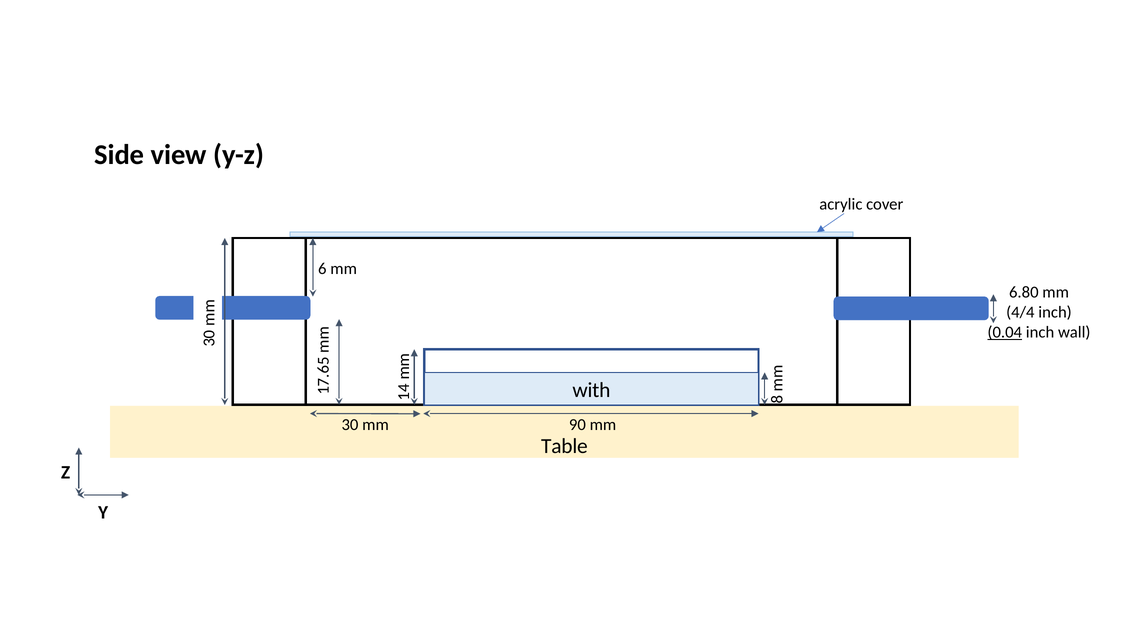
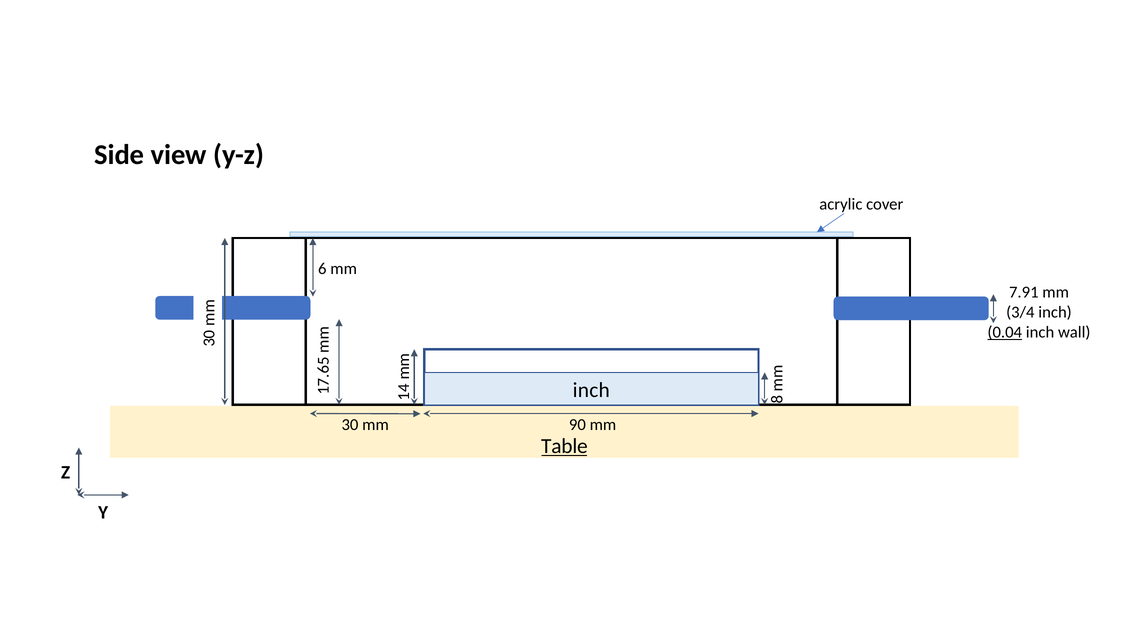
6.80: 6.80 -> 7.91 (1024, 292)
4/4: 4/4 -> 3/4 (1020, 312)
with: with -> inch (591, 390)
Table underline: none -> present (564, 446)
